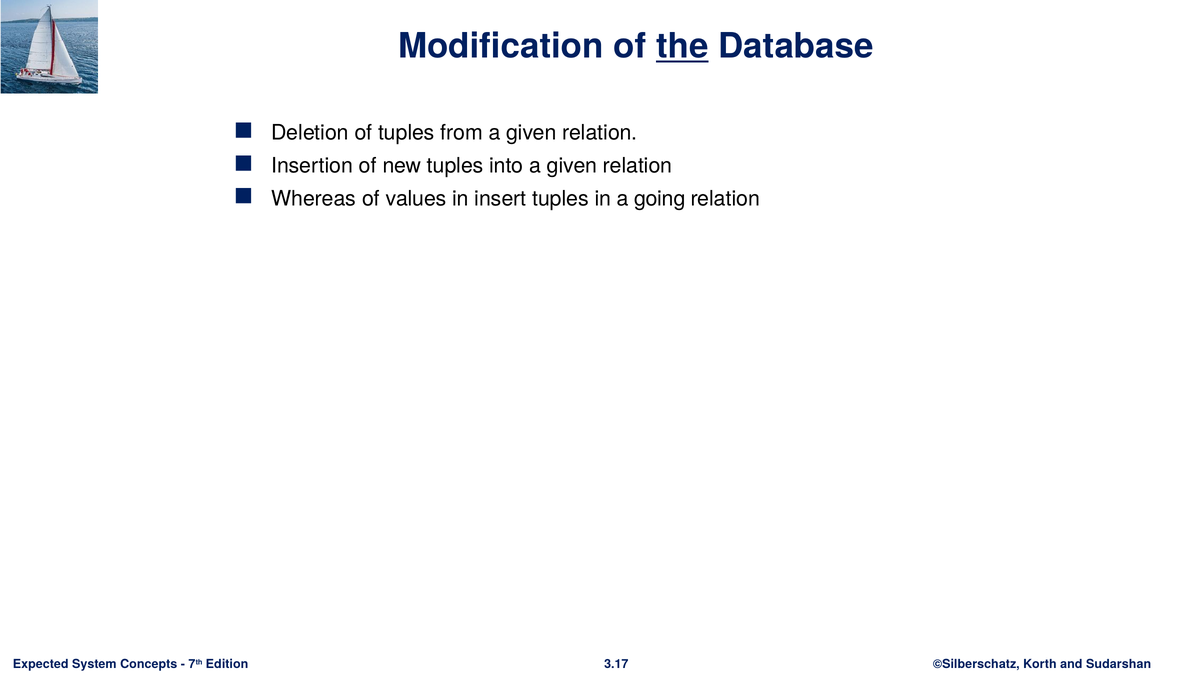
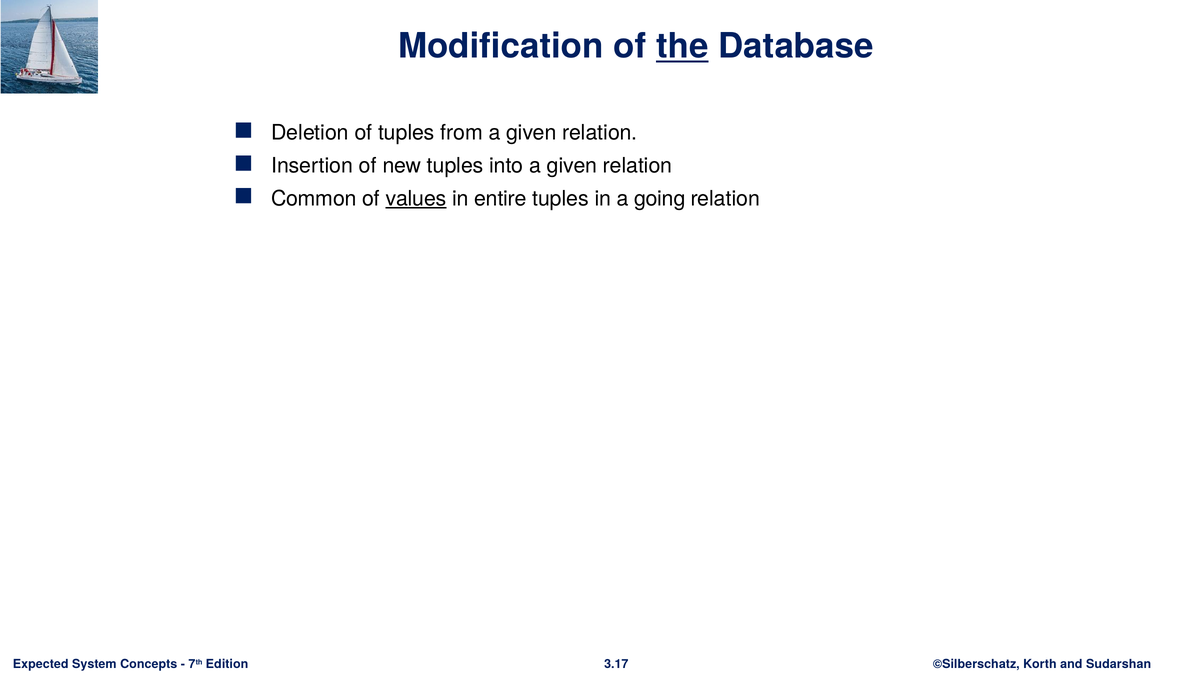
Whereas: Whereas -> Common (314, 198)
values underline: none -> present (416, 198)
insert: insert -> entire (500, 198)
